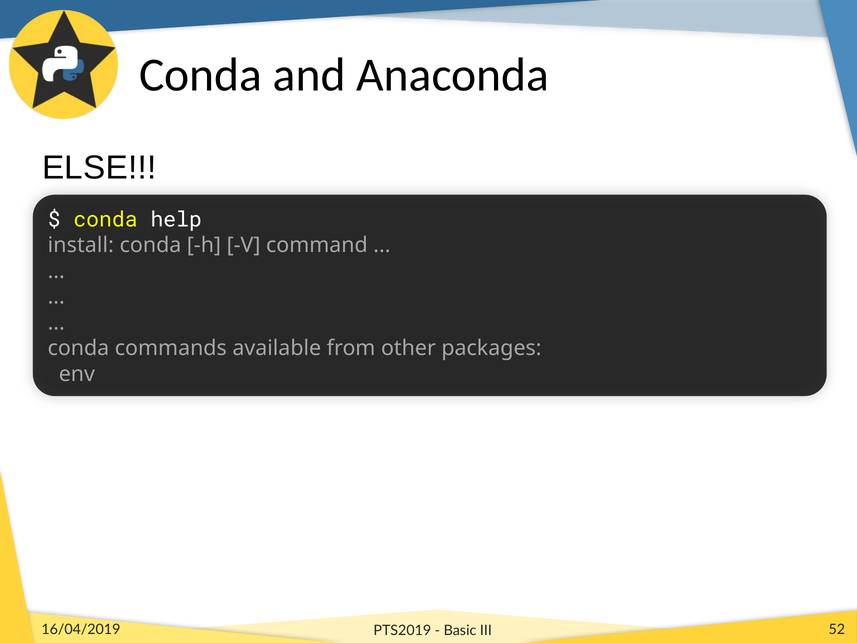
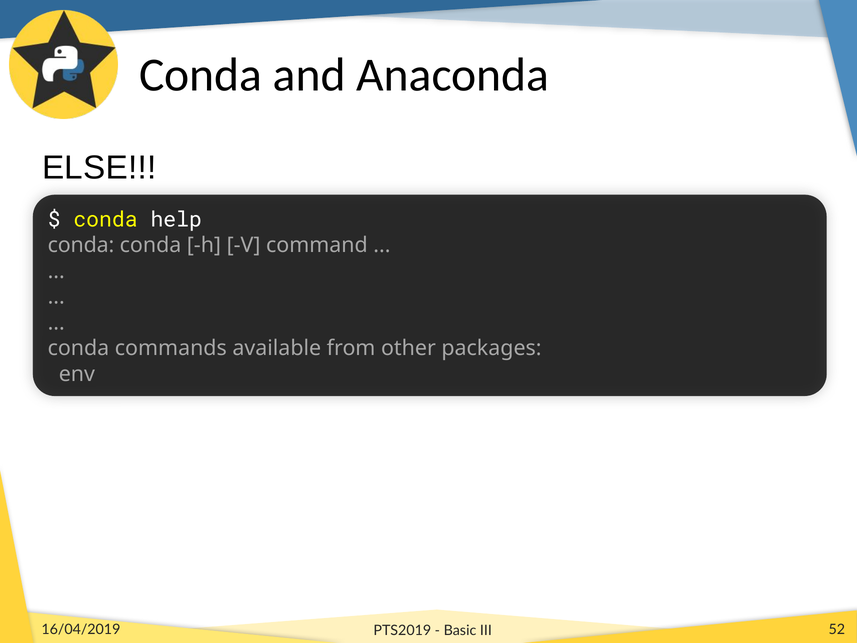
install: install -> conda (81, 245)
